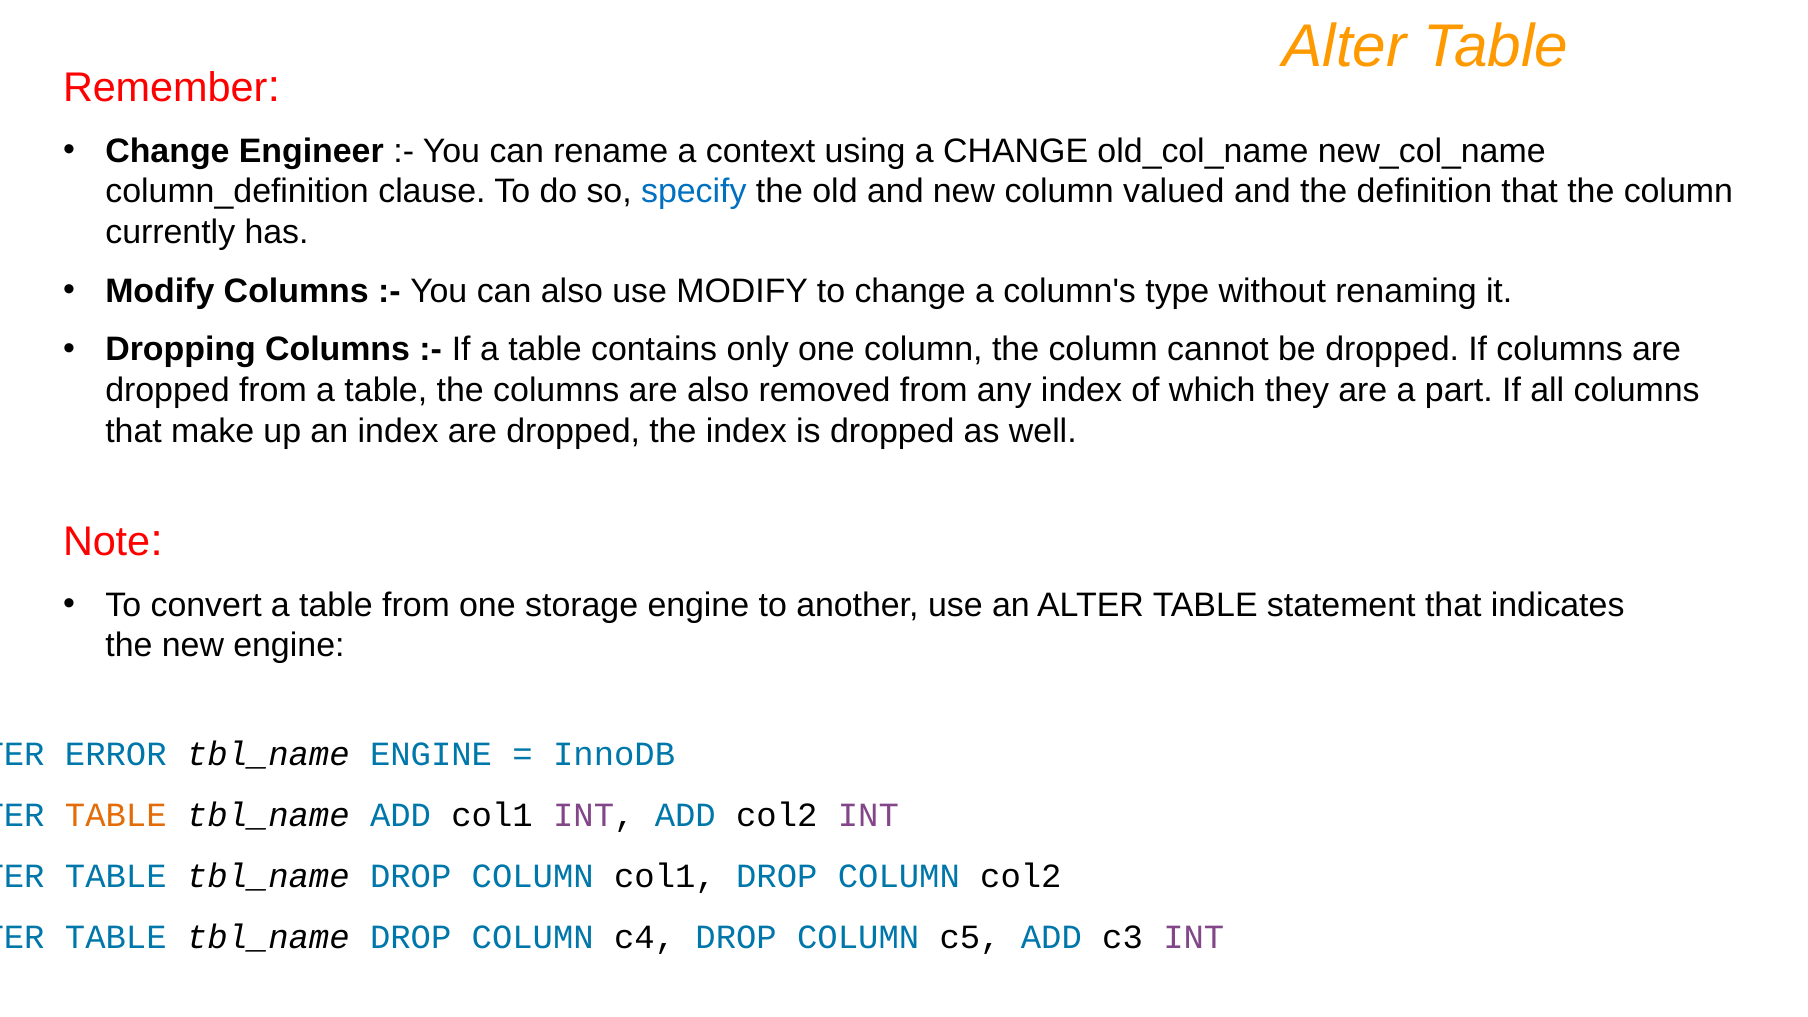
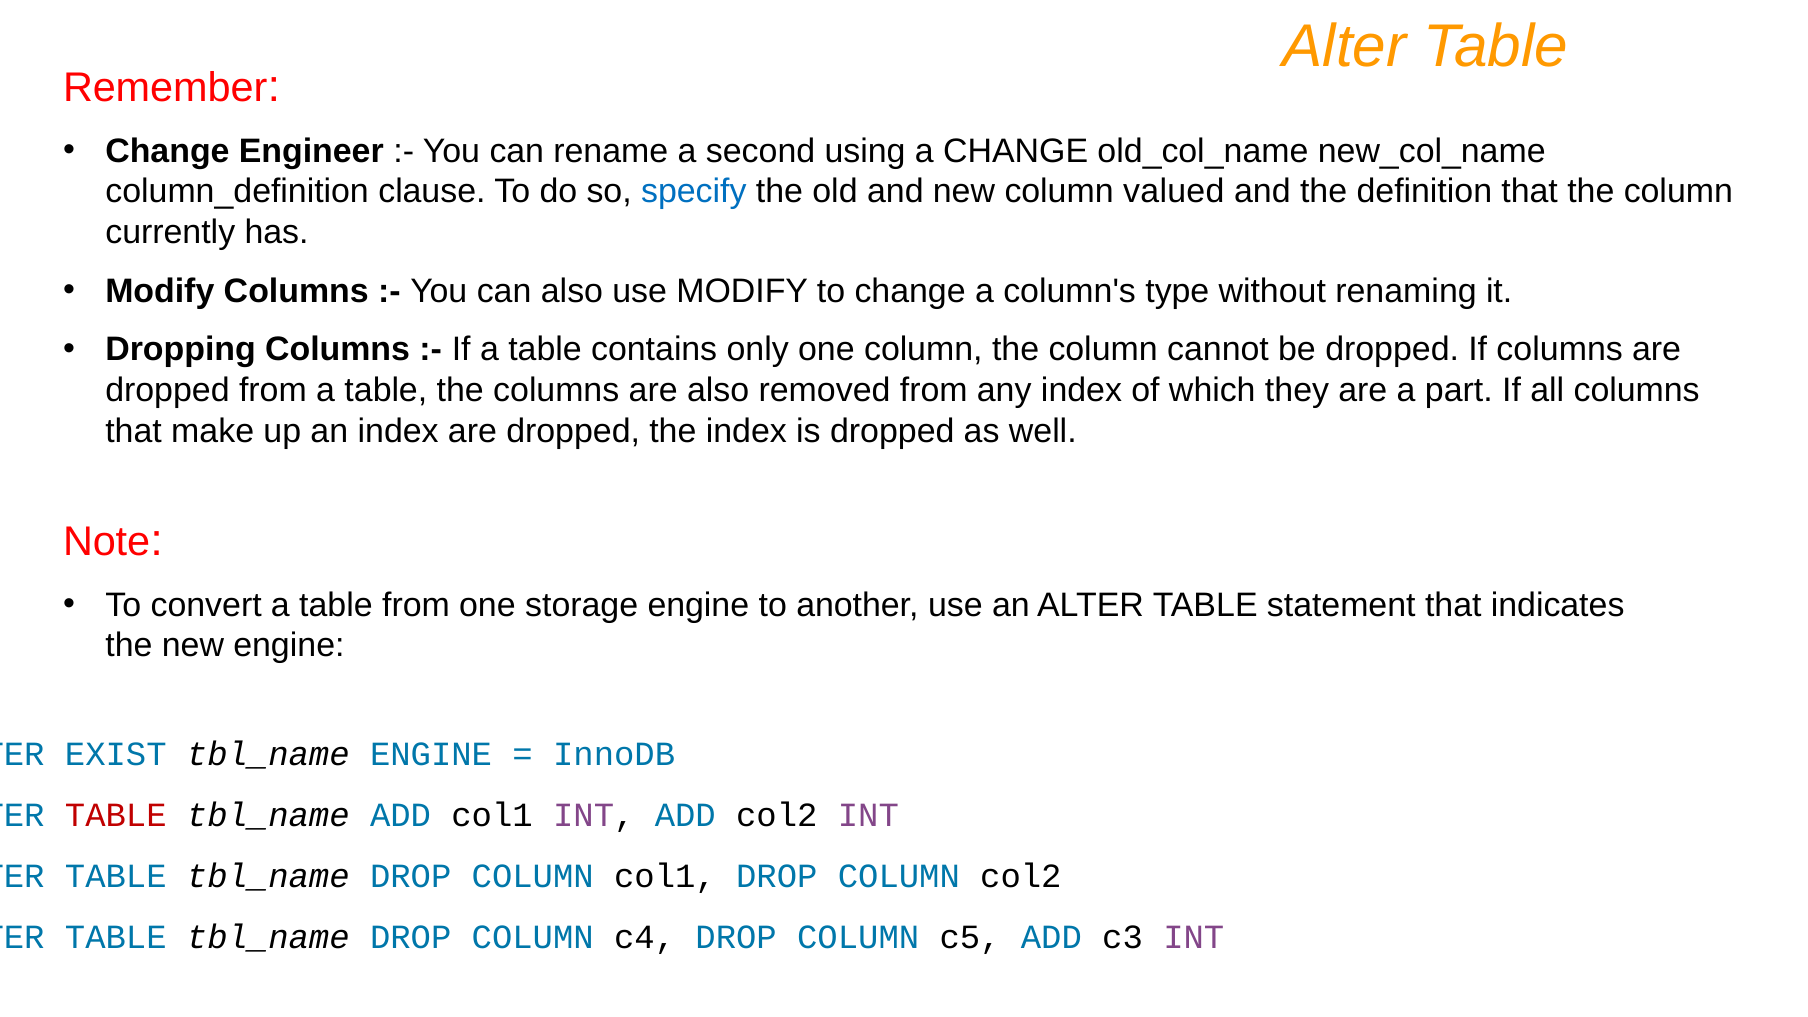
context: context -> second (761, 151)
ERROR: ERROR -> EXIST (116, 754)
TABLE colour: orange -> red (116, 815)
